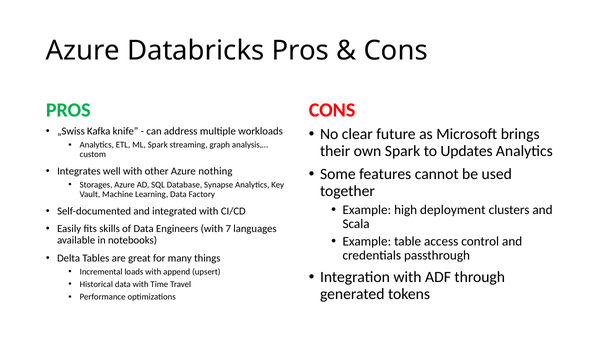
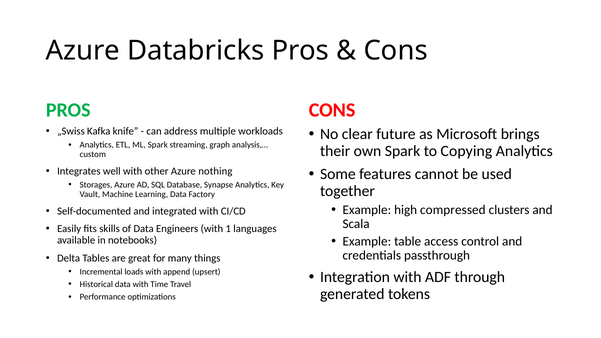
Updates: Updates -> Copying (466, 151)
deployment: deployment -> compressed (453, 210)
7: 7 -> 1 (228, 229)
